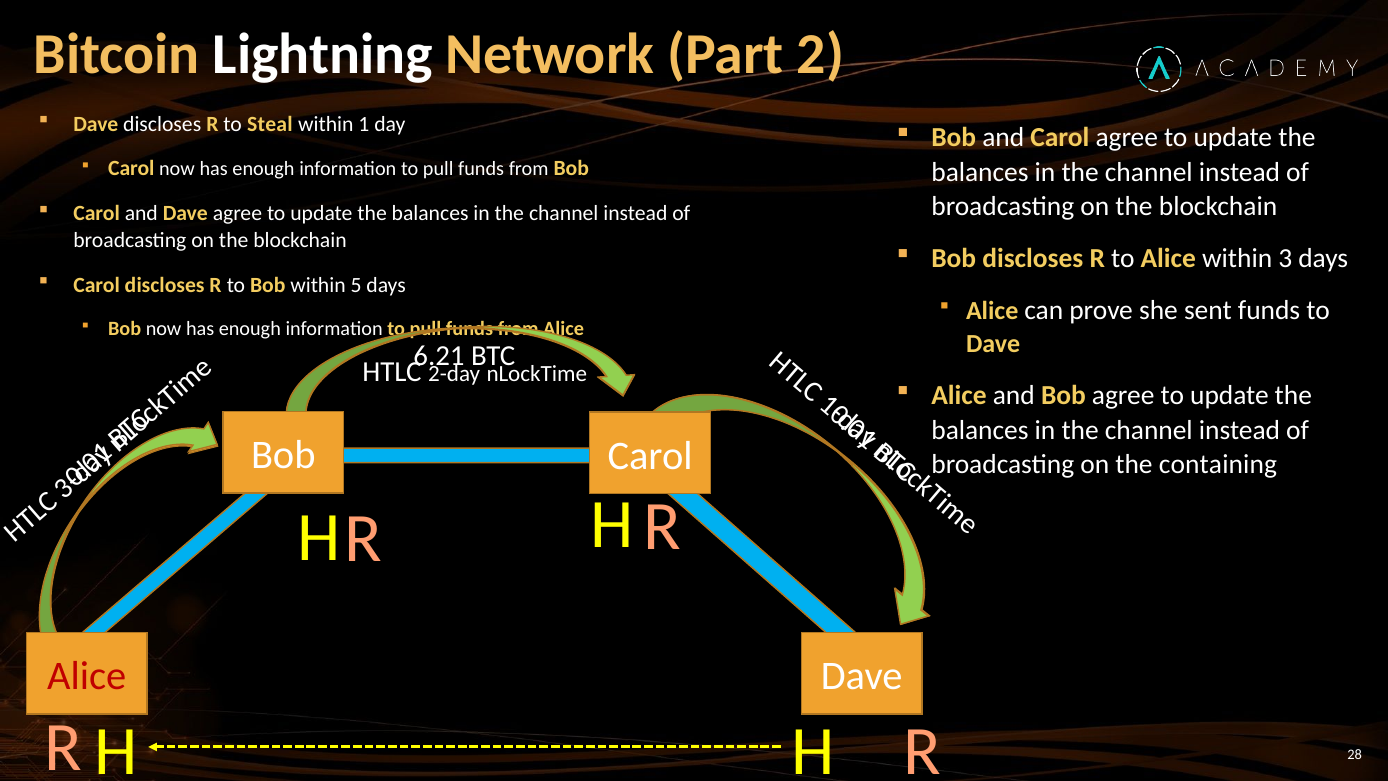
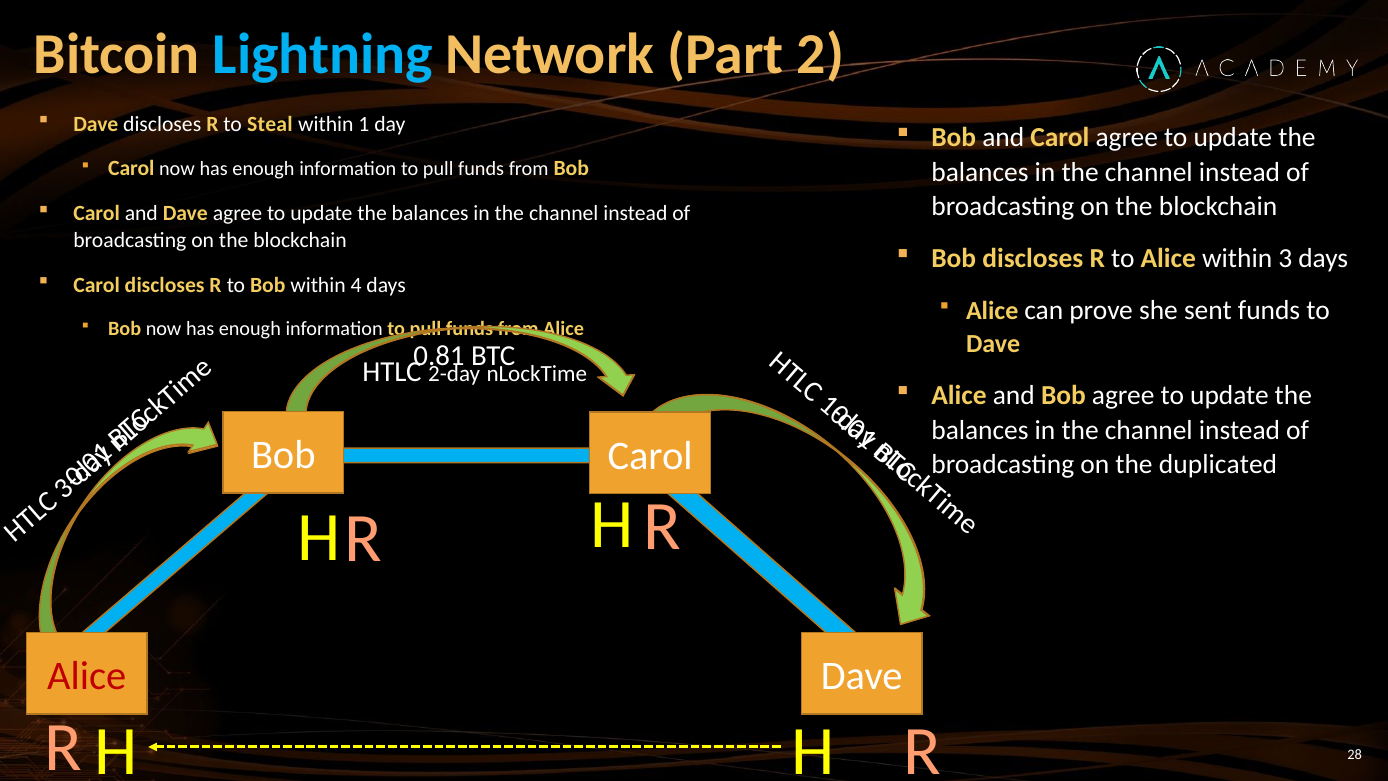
Lightning colour: white -> light blue (323, 54)
5: 5 -> 4 (356, 285)
6.21: 6.21 -> 0.81 (439, 356)
containing: containing -> duplicated (1218, 465)
